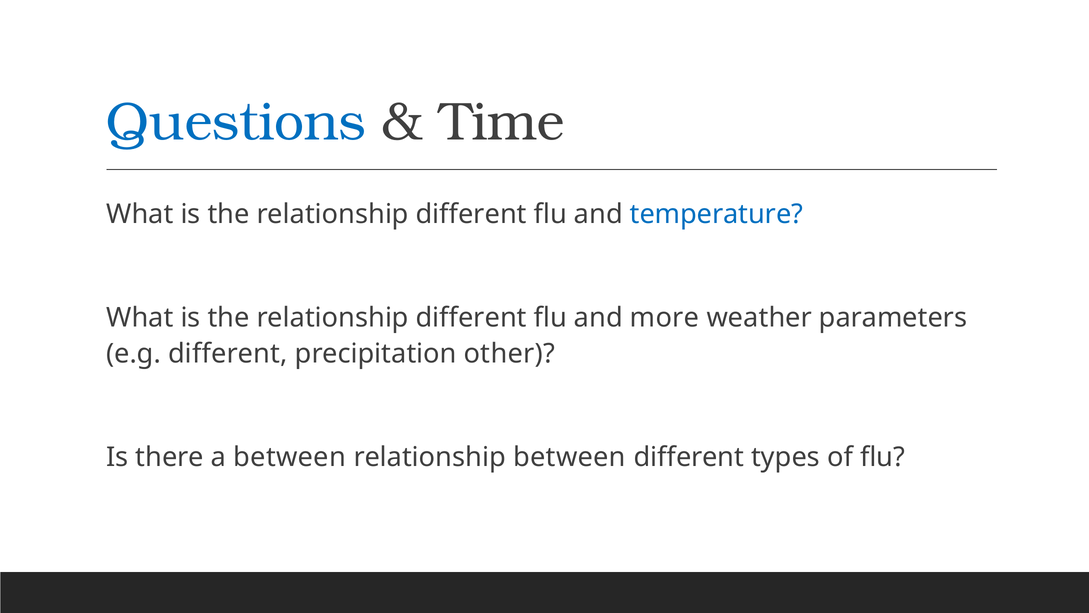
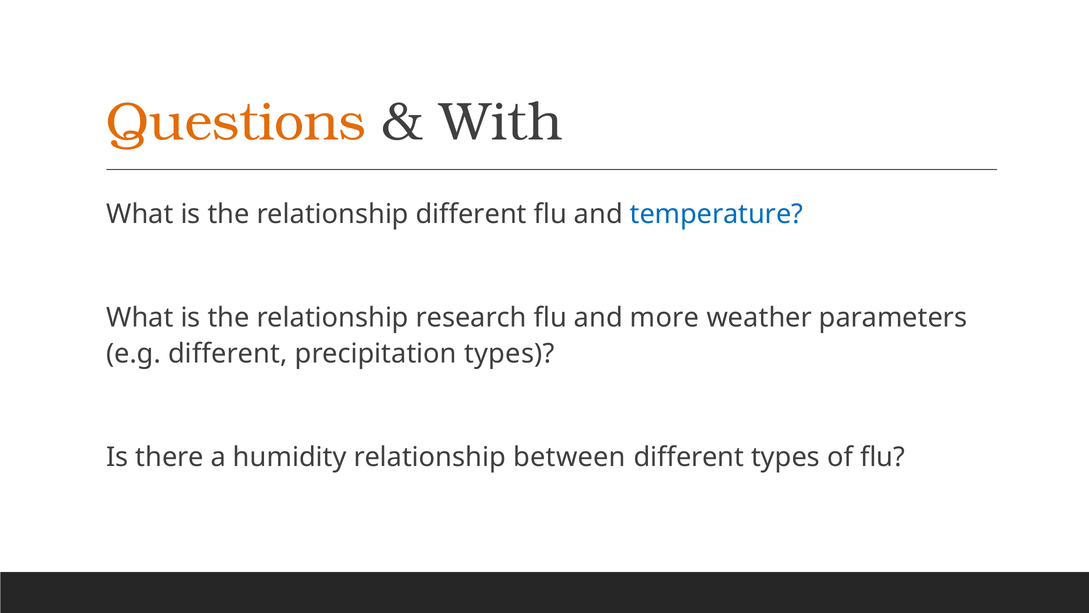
Questions colour: blue -> orange (236, 122)
Time: Time -> With (501, 122)
different: different -> research (471, 317)
precipitation other: other -> types (509, 353)
a between: between -> humidity (290, 457)
